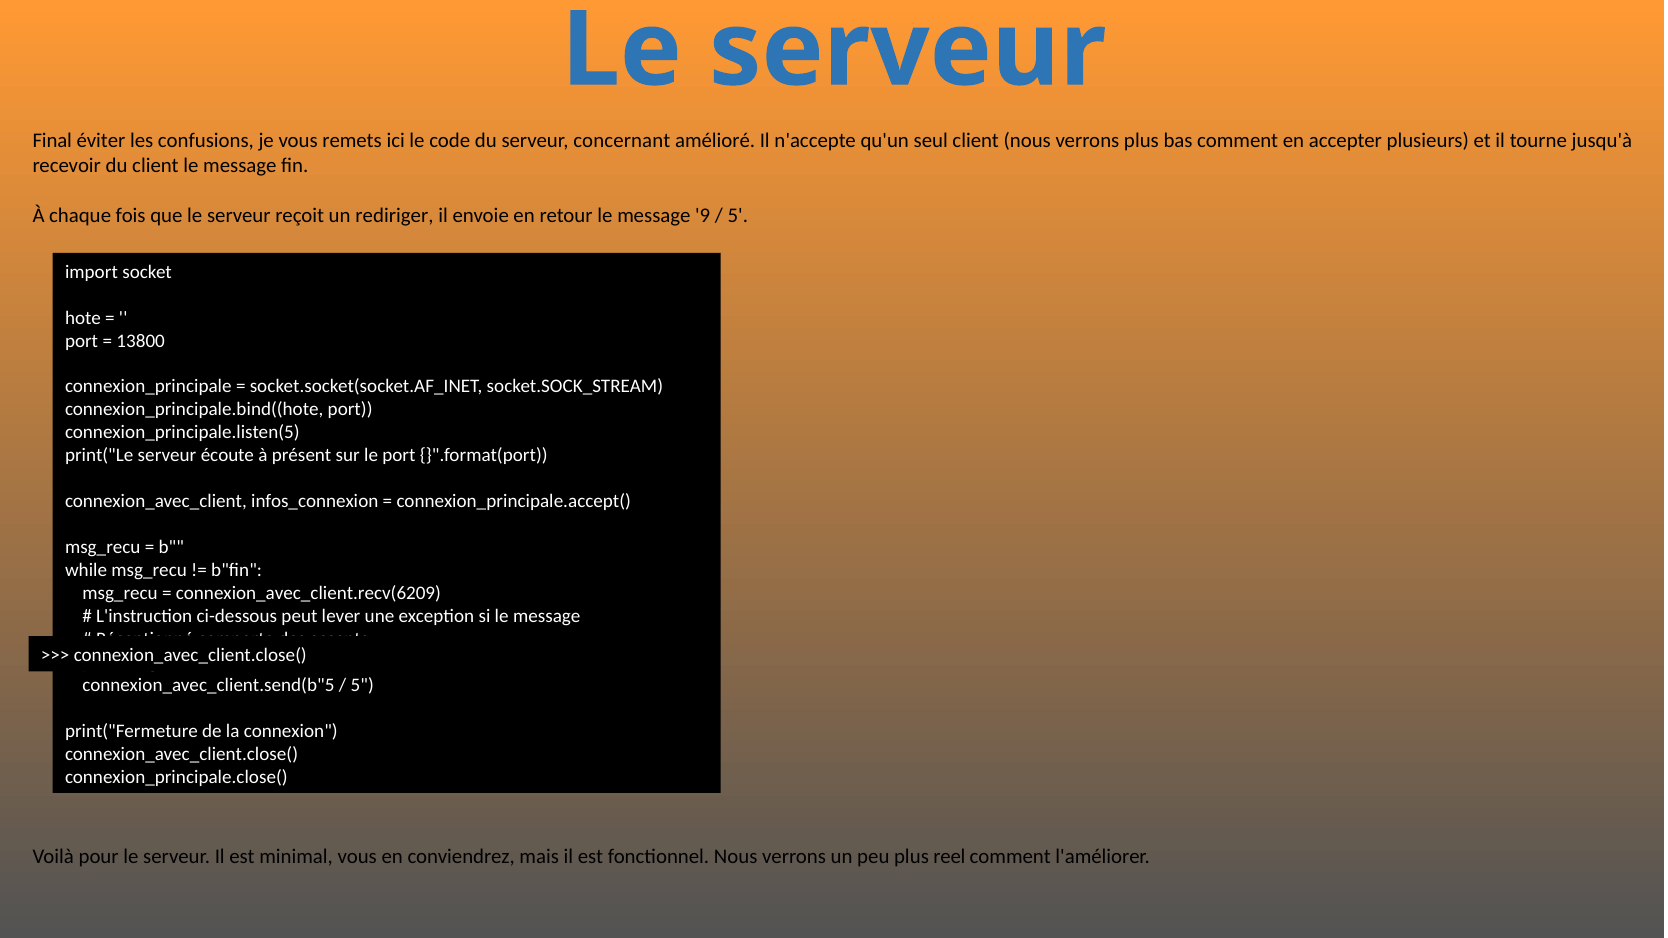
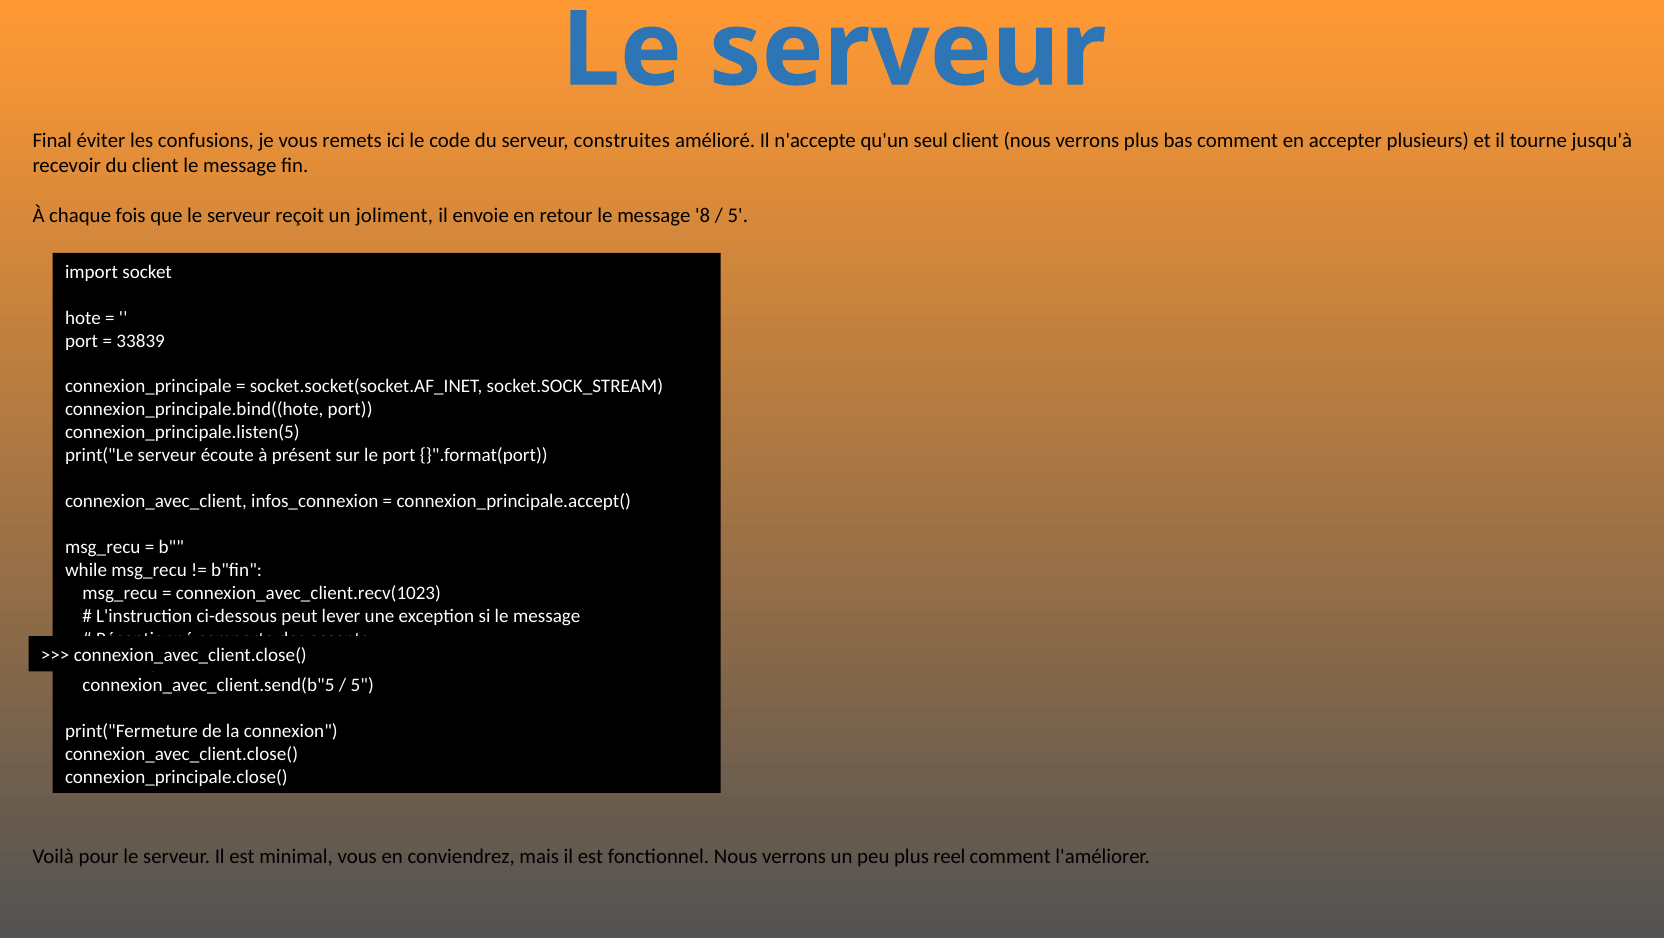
concernant: concernant -> construites (622, 141)
rediriger: rediriger -> joliment (394, 216)
9: 9 -> 8 (703, 216)
13800: 13800 -> 33839 (141, 341)
connexion_avec_client.recv(6209: connexion_avec_client.recv(6209 -> connexion_avec_client.recv(1023 (308, 593)
